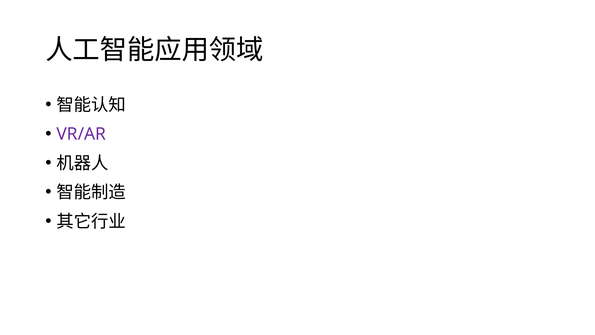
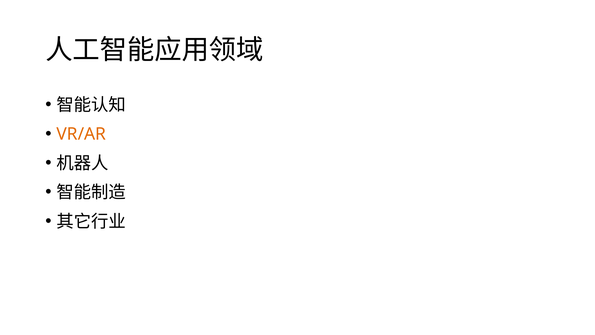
VR/AR colour: purple -> orange (81, 134)
